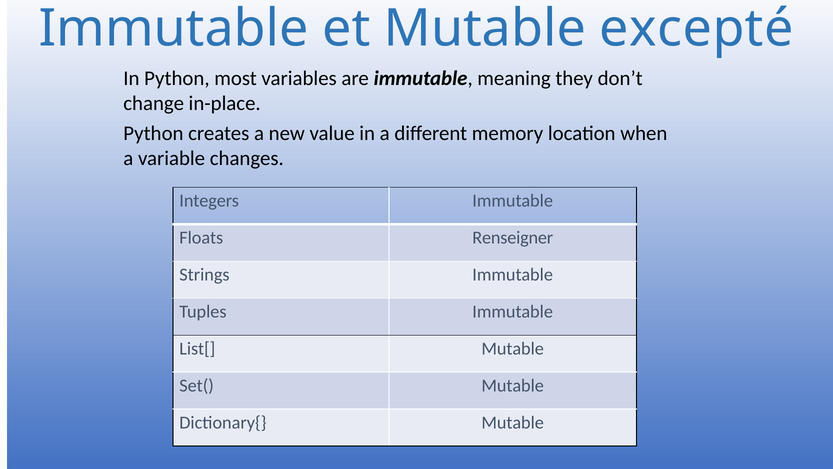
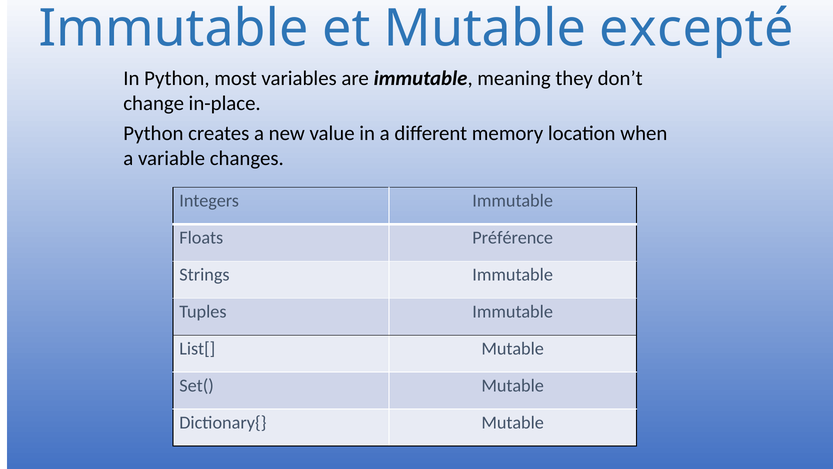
Renseigner: Renseigner -> Préférence (513, 238)
